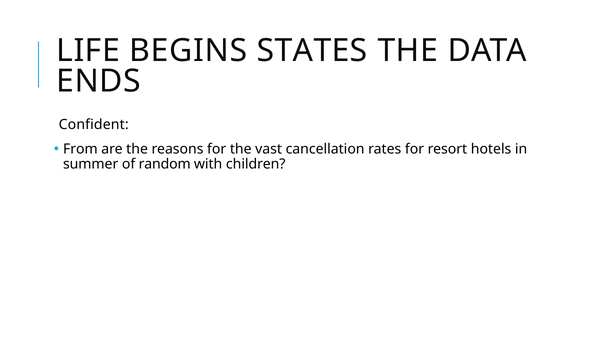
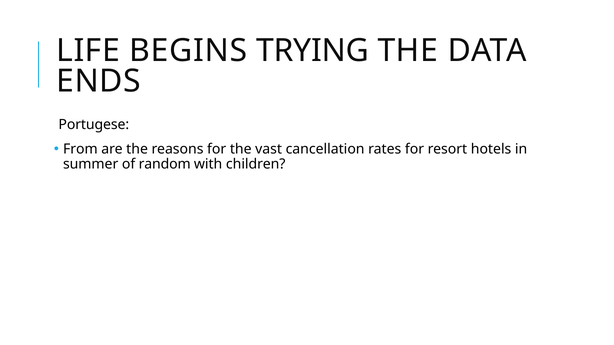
STATES: STATES -> TRYING (312, 51)
Confident: Confident -> Portugese (94, 125)
